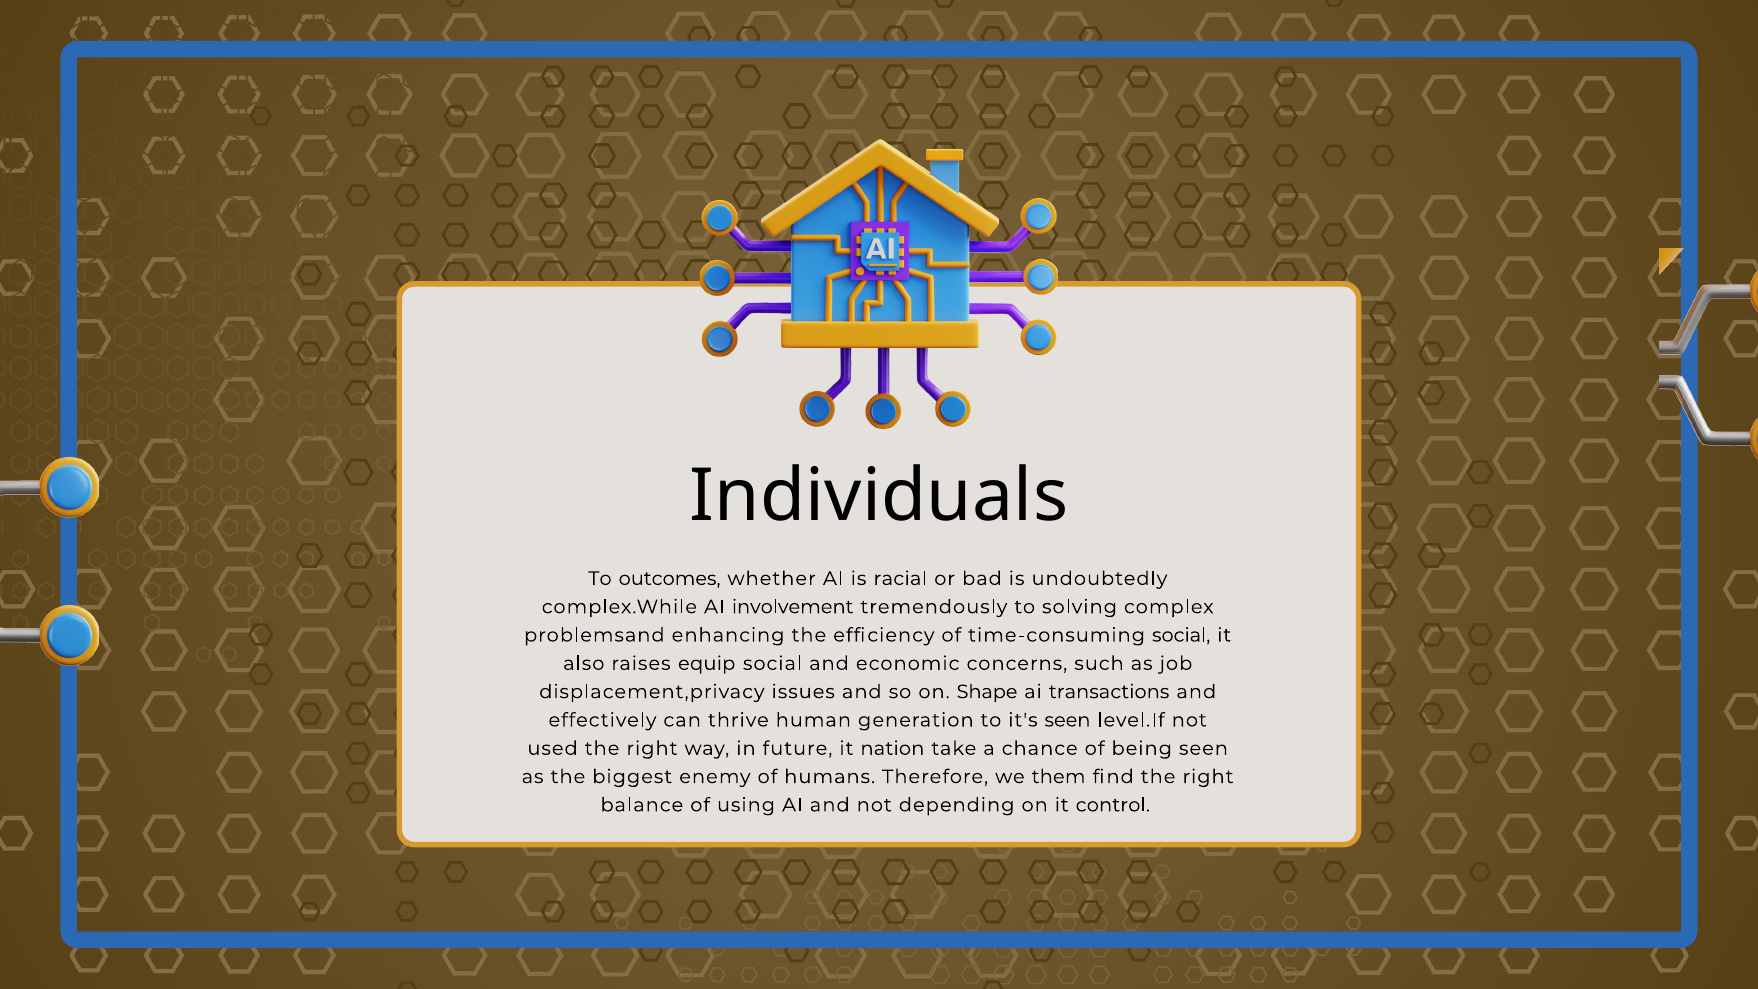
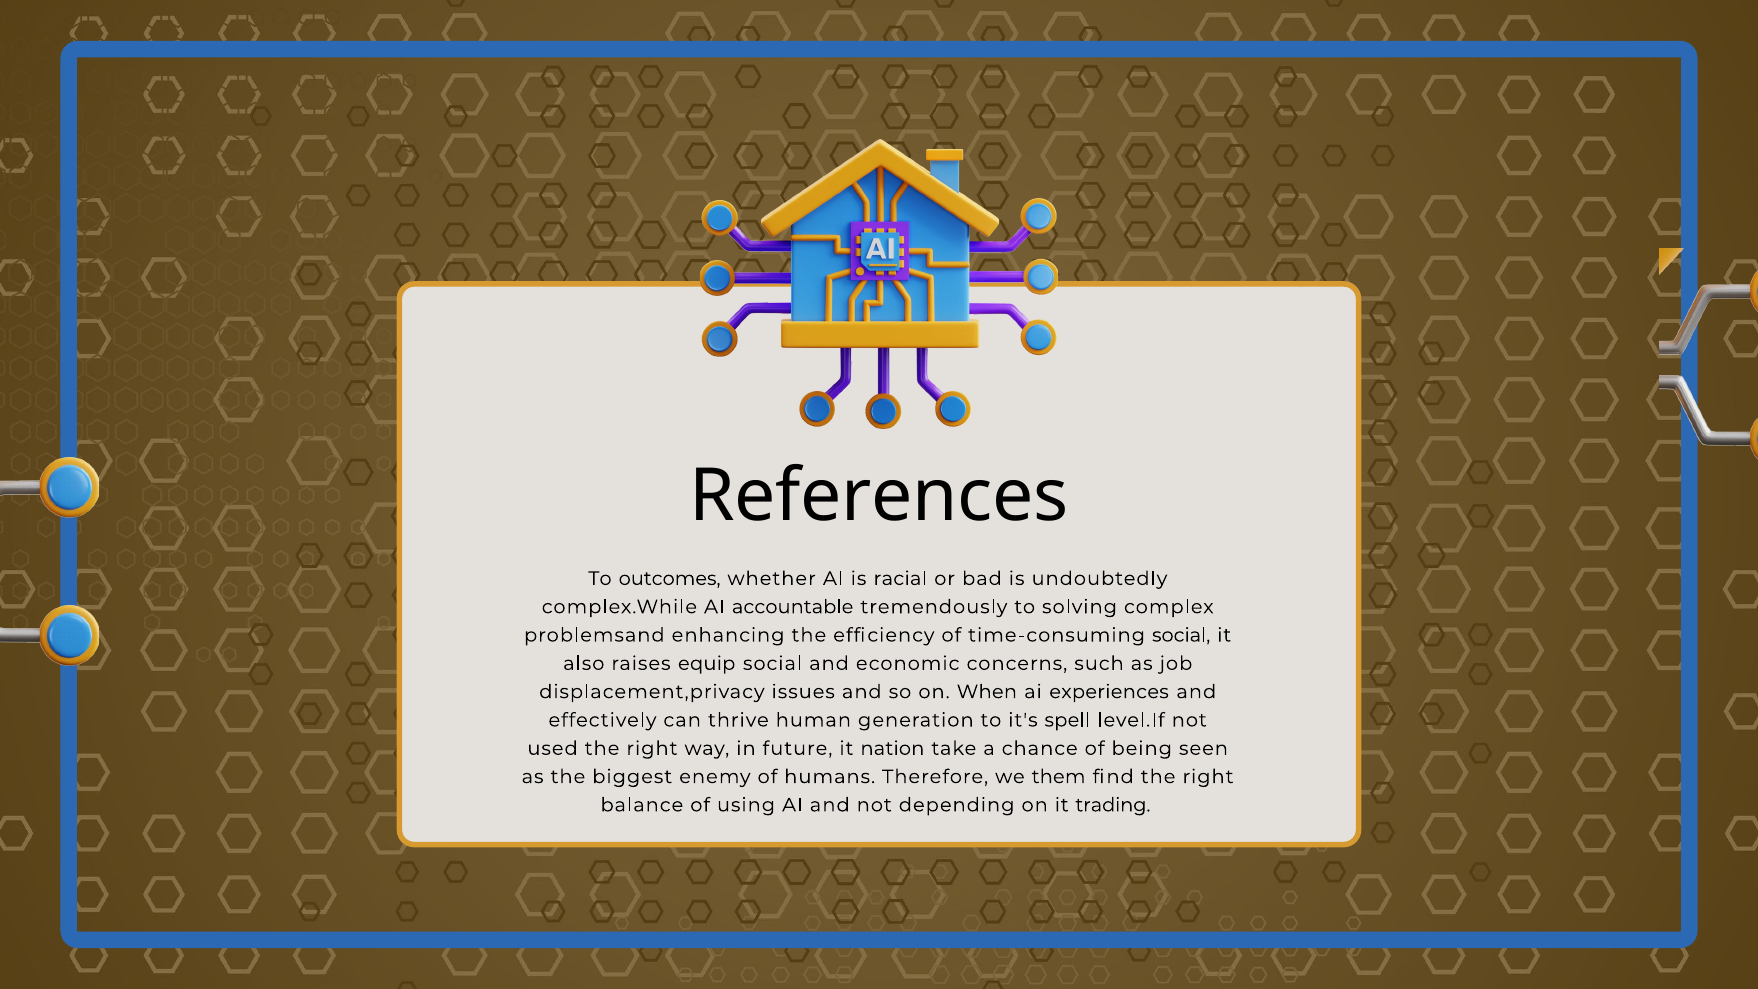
Individuals: Individuals -> References (879, 497)
involvement: involvement -> accountable (793, 607)
Shape: Shape -> When (987, 692)
transactions: transactions -> experiences (1109, 692)
it's seen: seen -> spell (1067, 720)
control: control -> trading (1113, 805)
